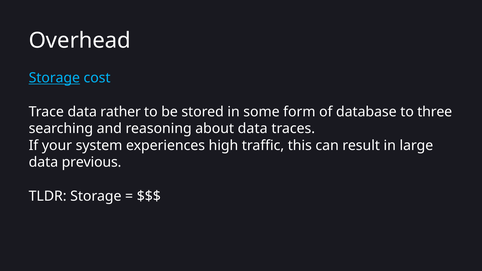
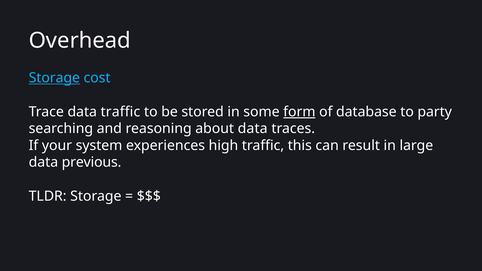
data rather: rather -> traffic (120, 112)
form underline: none -> present (299, 112)
three: three -> party (435, 112)
